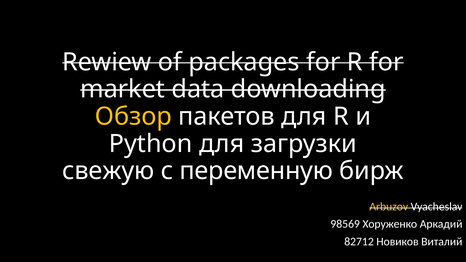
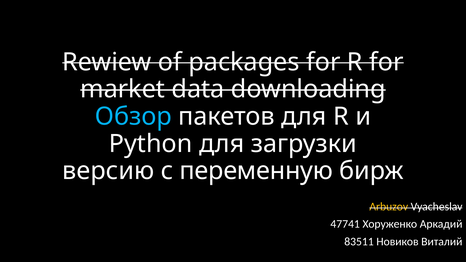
Обзор colour: yellow -> light blue (133, 117)
свежую: свежую -> версию (108, 171)
98569: 98569 -> 47741 (345, 224)
82712: 82712 -> 83511 (359, 242)
